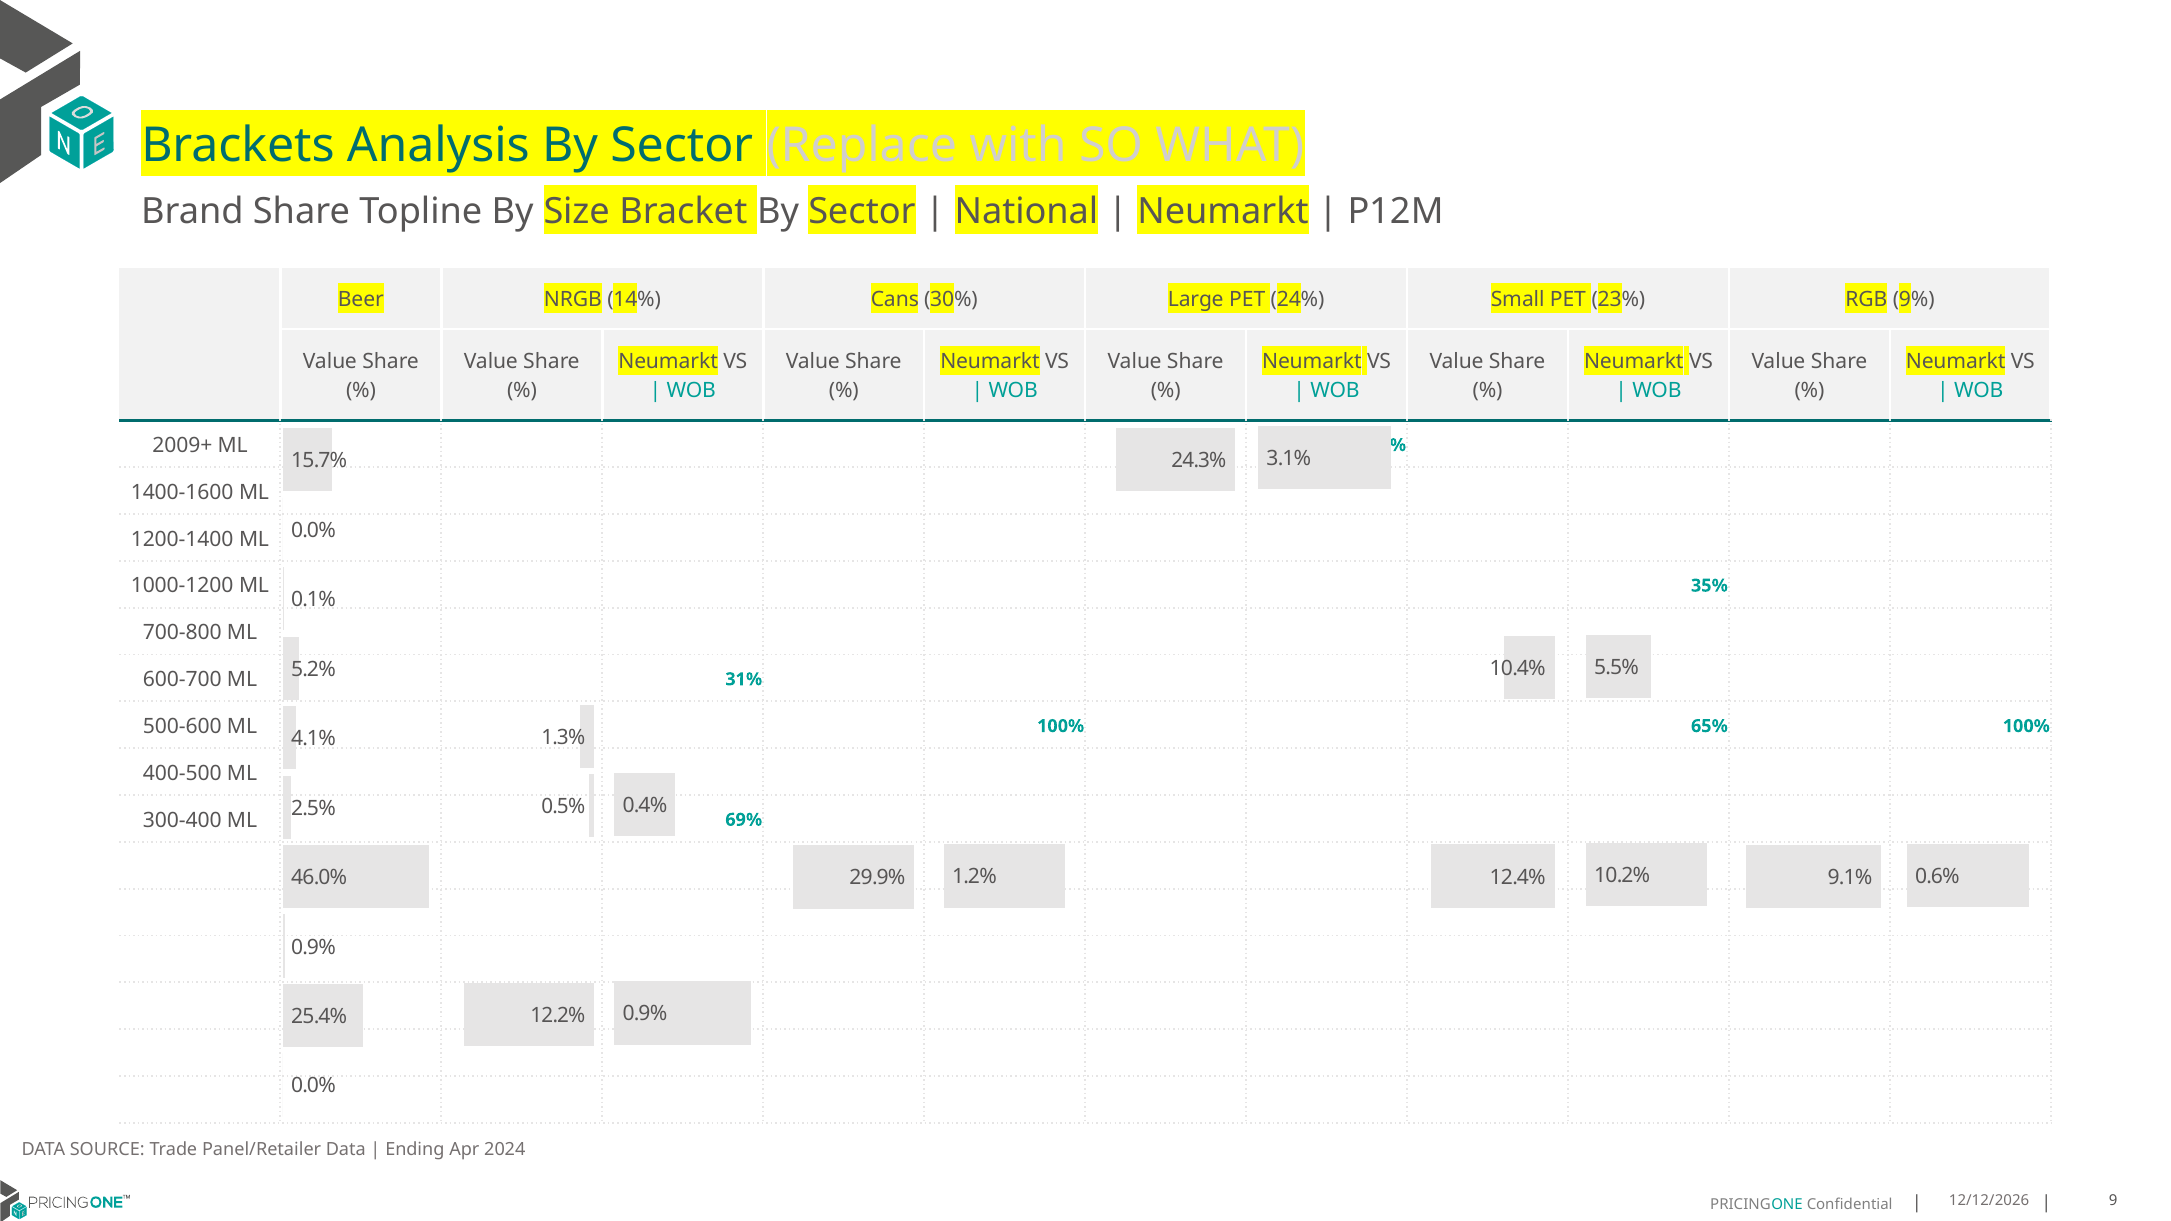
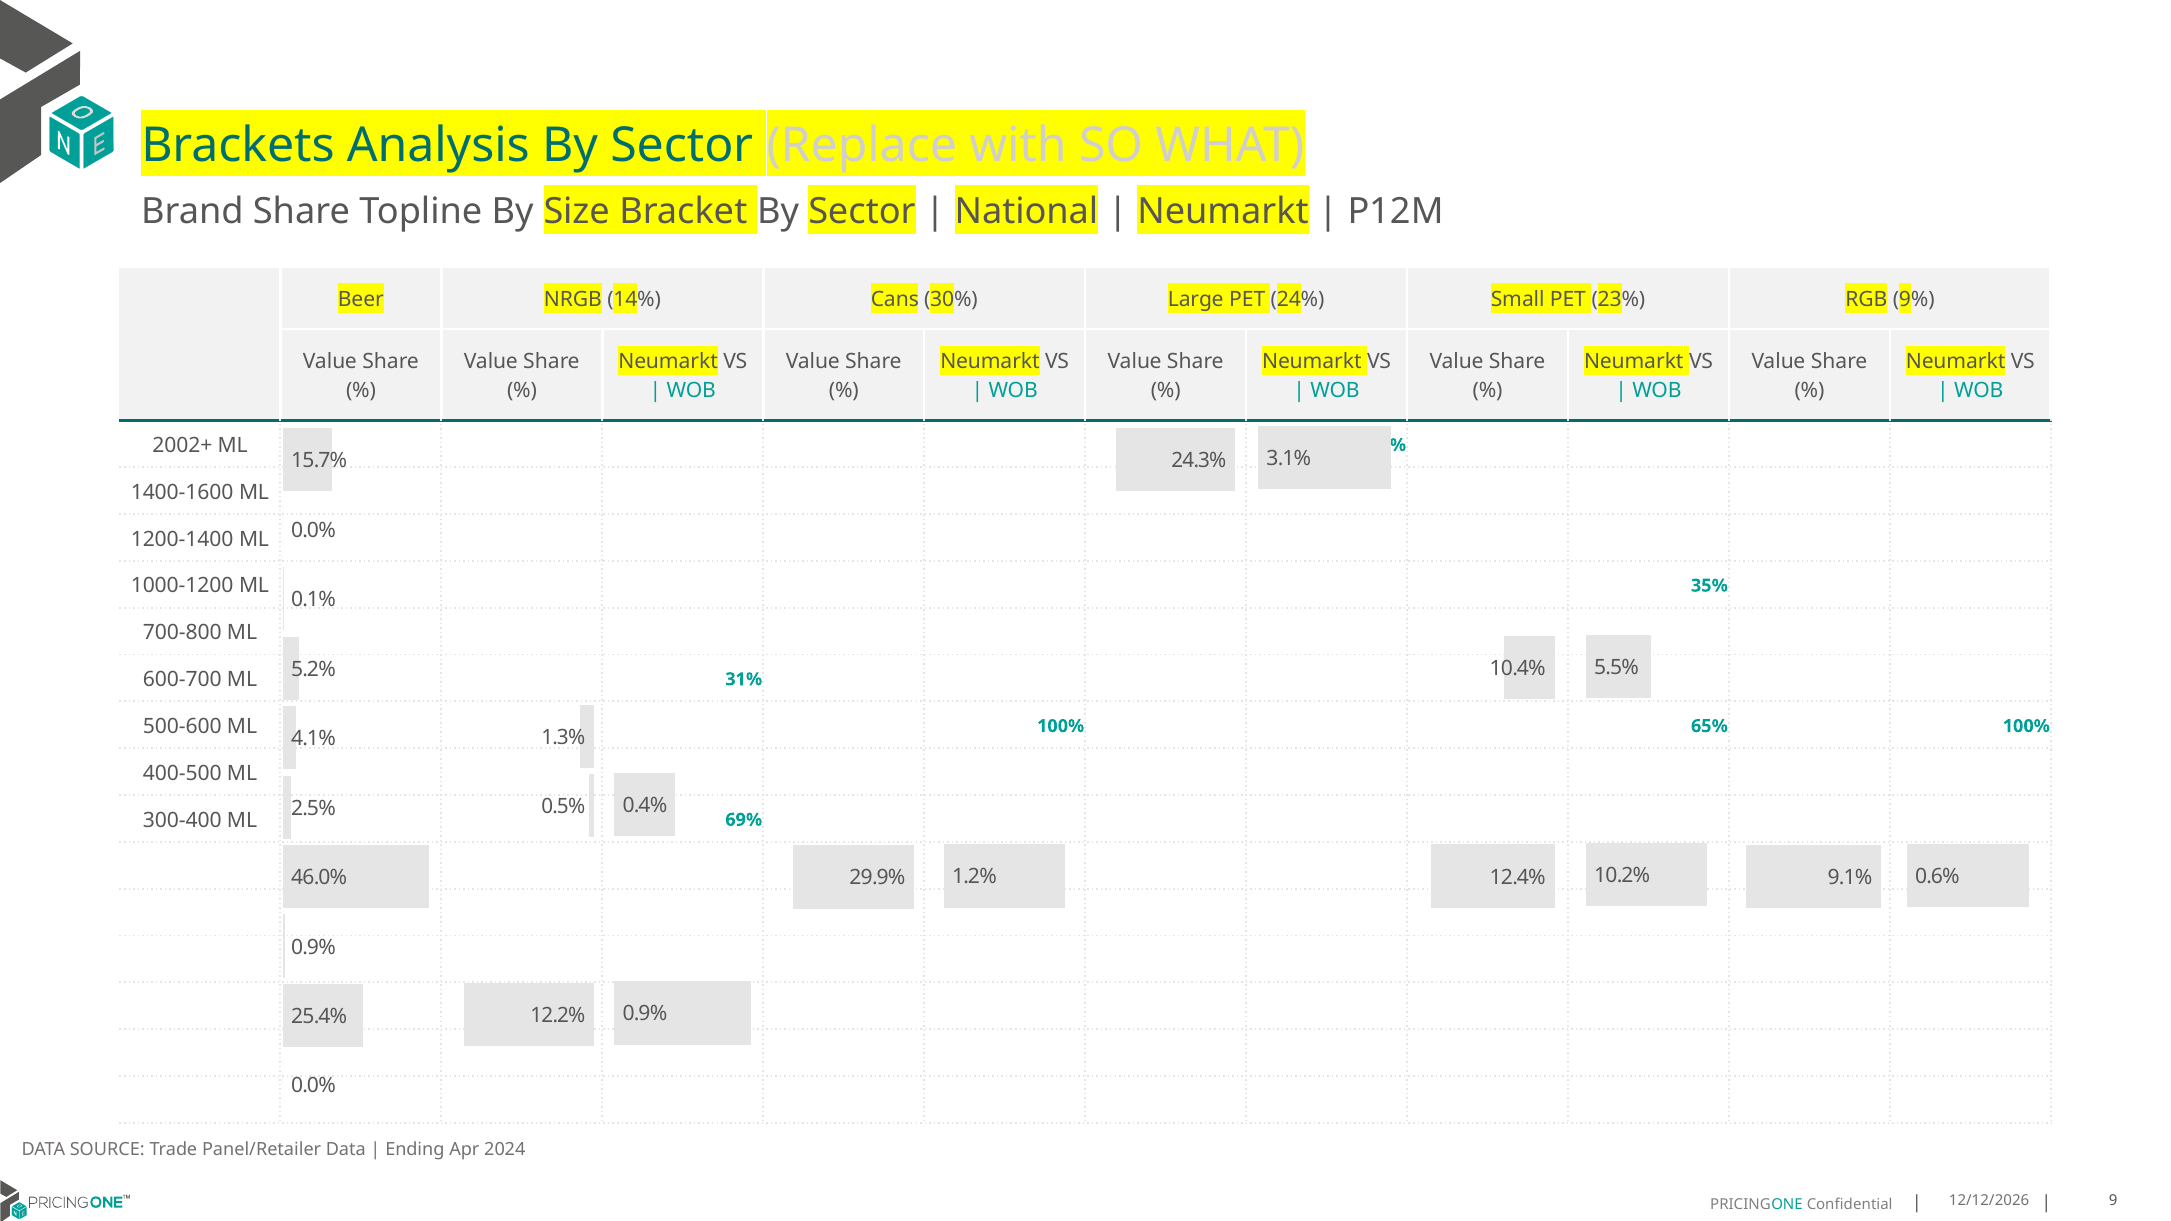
2009+: 2009+ -> 2002+ (182, 446)
